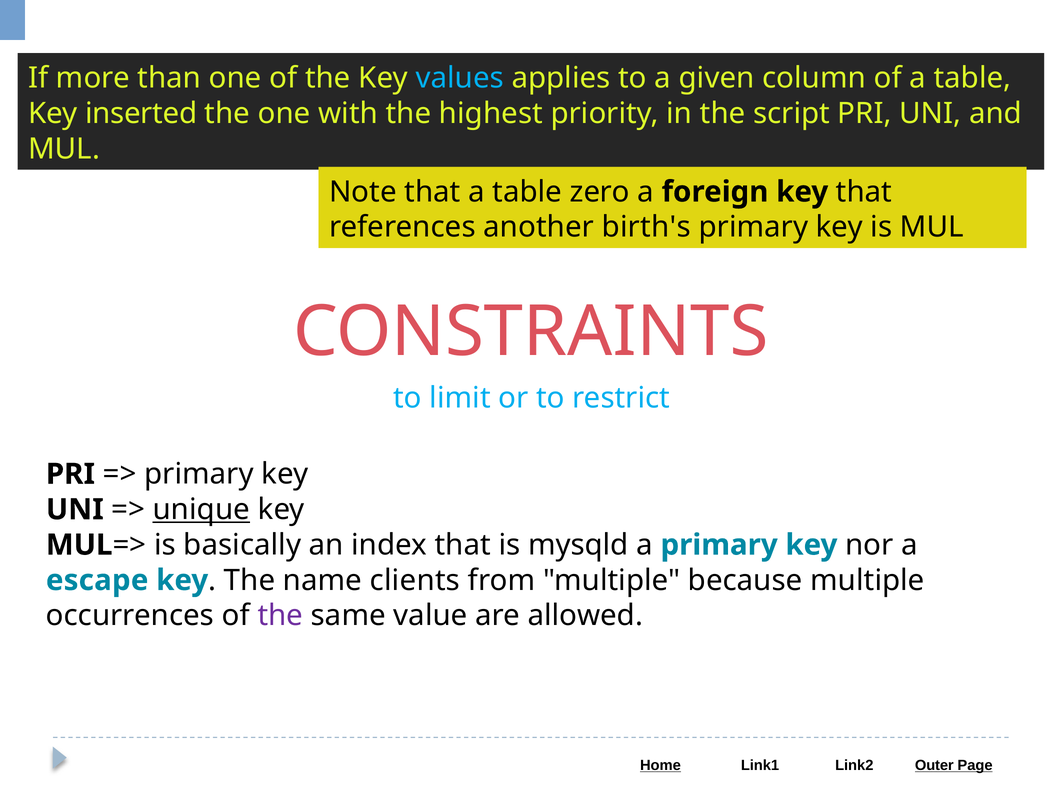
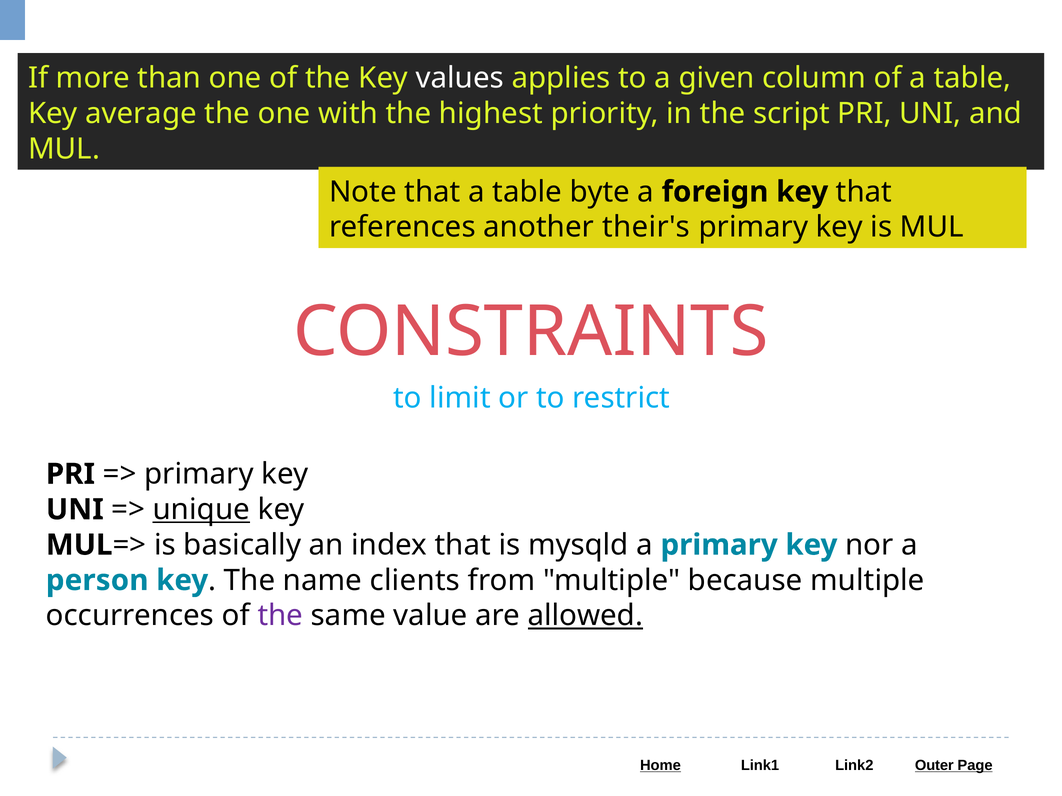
values colour: light blue -> white (460, 78)
inserted: inserted -> average (141, 114)
zero: zero -> byte (600, 192)
birth's: birth's -> their's (646, 227)
escape: escape -> person (97, 581)
allowed underline: none -> present (585, 616)
